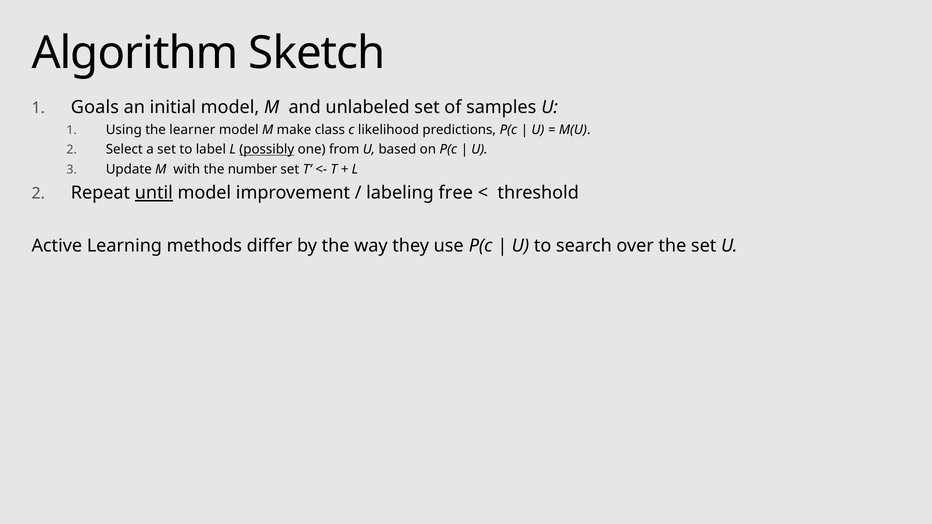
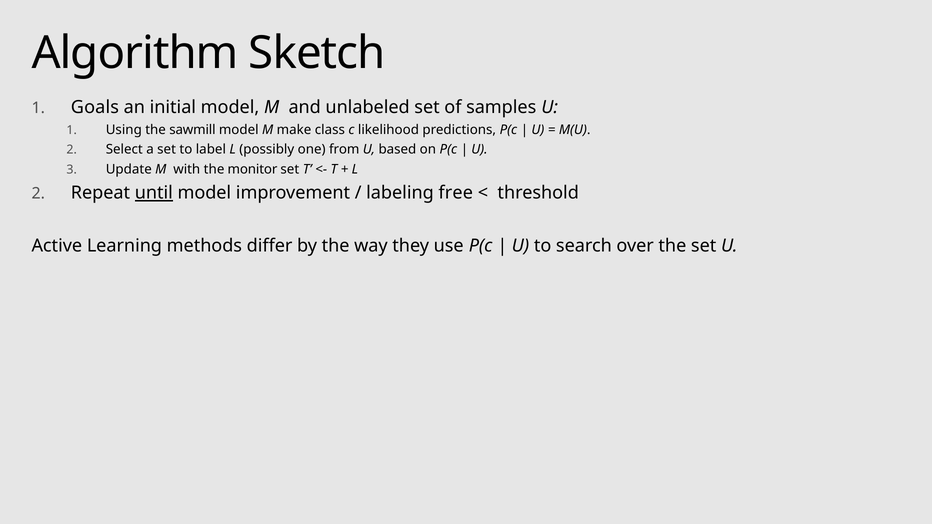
learner: learner -> sawmill (192, 130)
possibly underline: present -> none (267, 149)
number: number -> monitor (252, 169)
